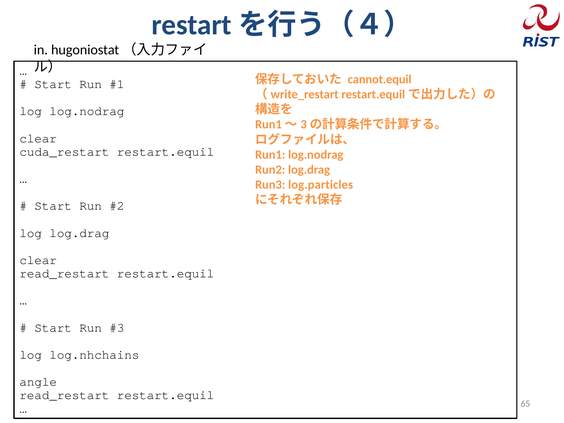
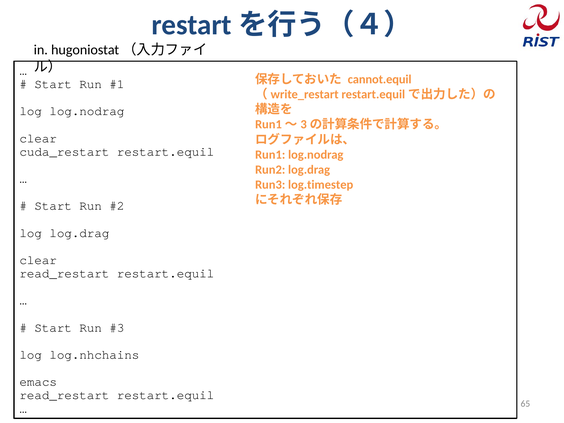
log.particles: log.particles -> log.timestep (321, 185)
angle: angle -> emacs (38, 382)
